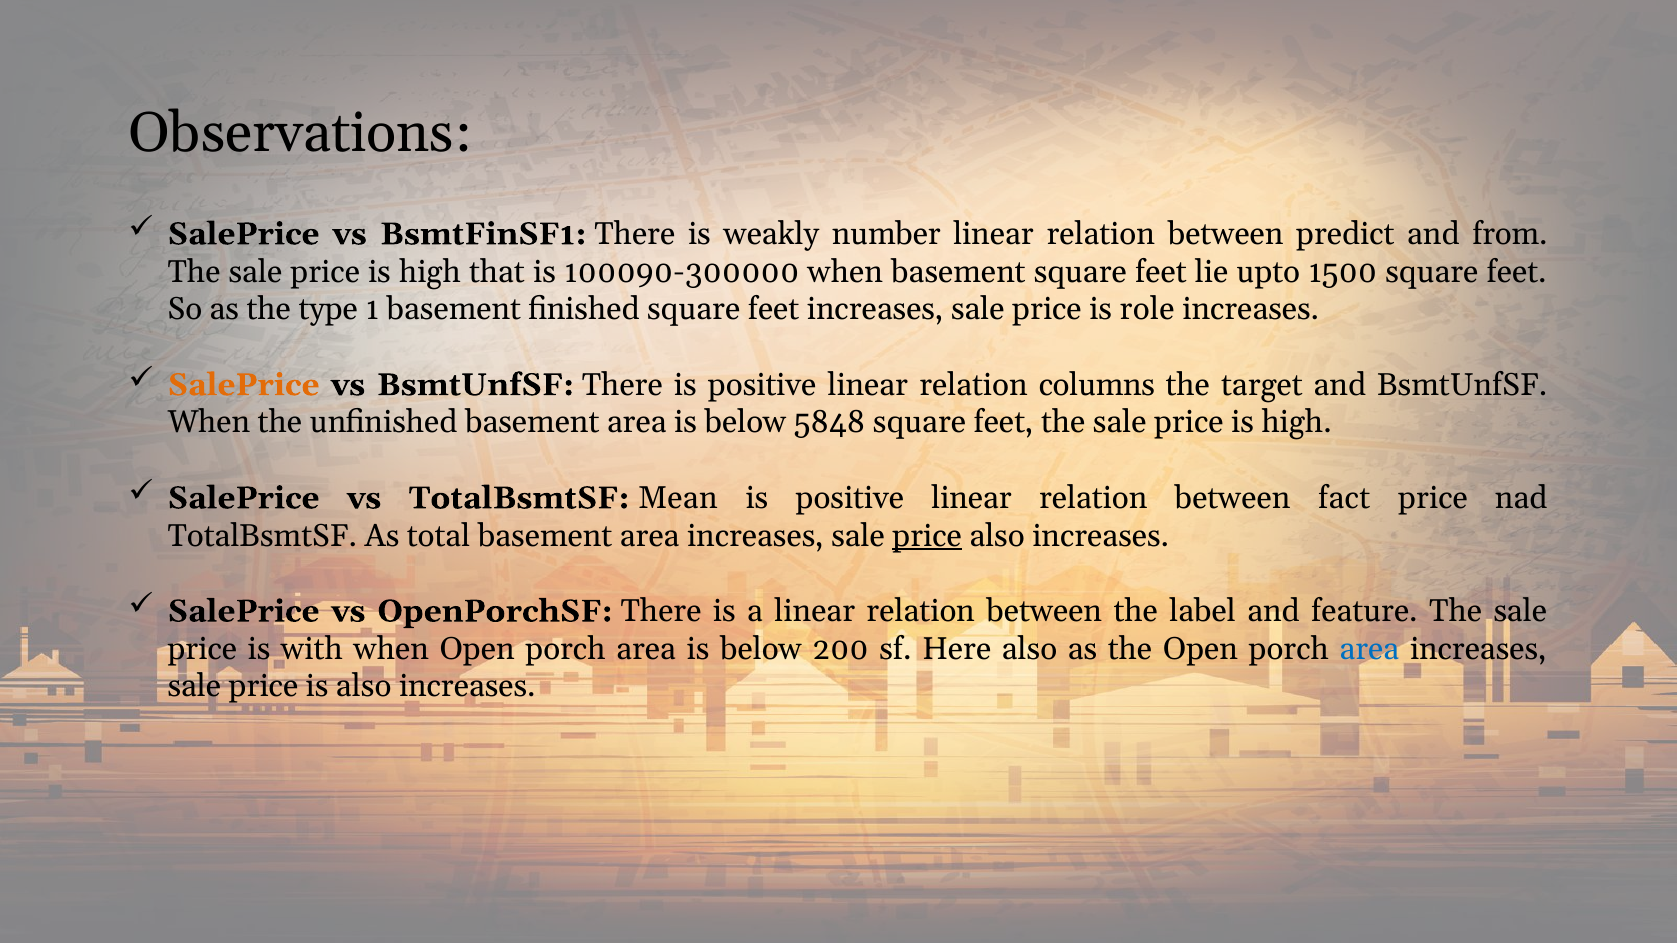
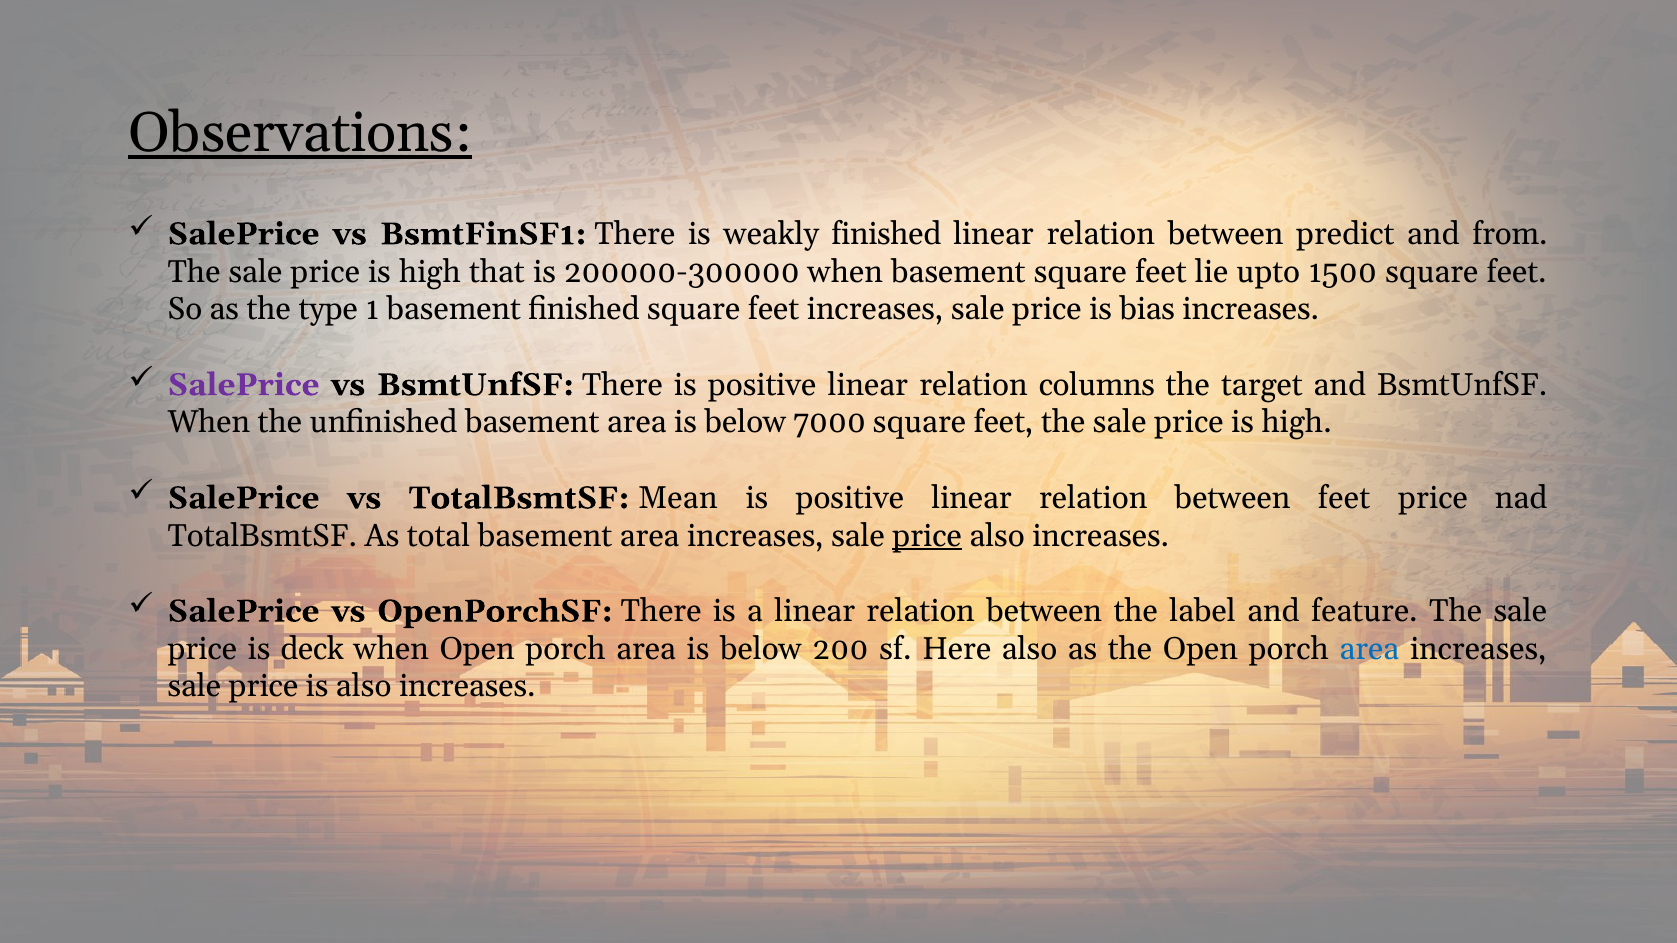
Observations underline: none -> present (300, 133)
weakly number: number -> finished (886, 234)
100090-300000: 100090-300000 -> 200000-300000 (682, 272)
role: role -> bias (1147, 310)
SalePrice colour: orange -> purple (244, 385)
5848: 5848 -> 7000 (830, 423)
between fact: fact -> feet (1344, 498)
with: with -> deck (312, 649)
